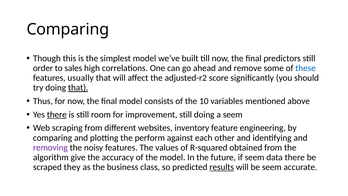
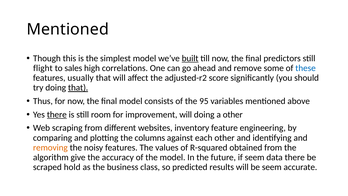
Comparing: Comparing -> Mentioned (68, 29)
built underline: none -> present (190, 58)
order: order -> flight (43, 68)
10: 10 -> 95 (204, 101)
improvement still: still -> will (186, 114)
a seem: seem -> other (233, 114)
perform: perform -> columns (150, 138)
removing colour: purple -> orange (50, 147)
they: they -> hold (72, 167)
results underline: present -> none (222, 167)
